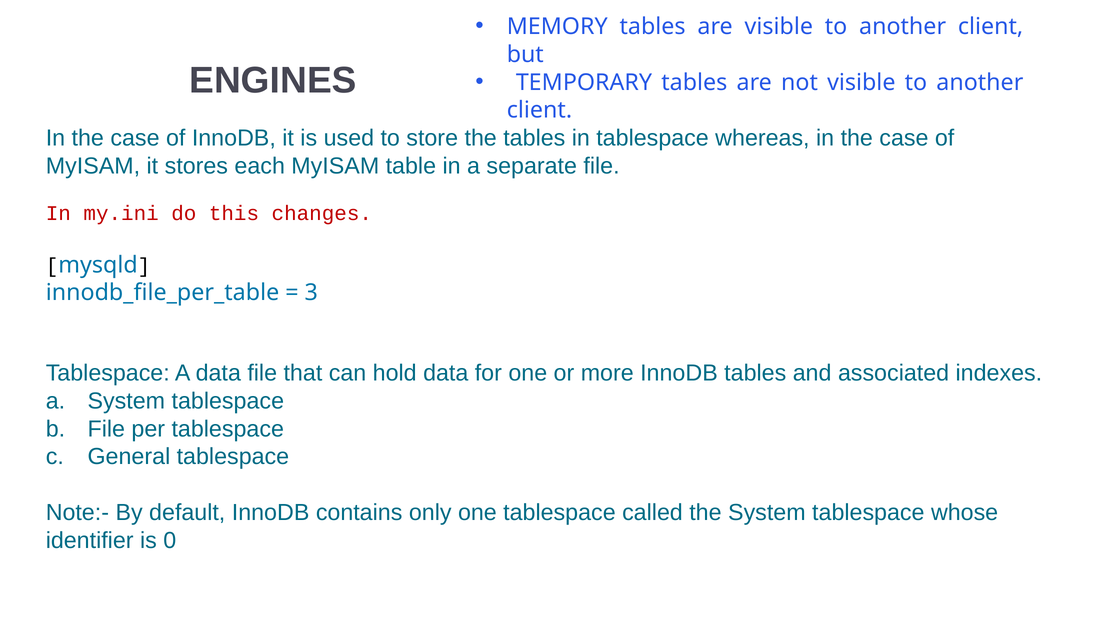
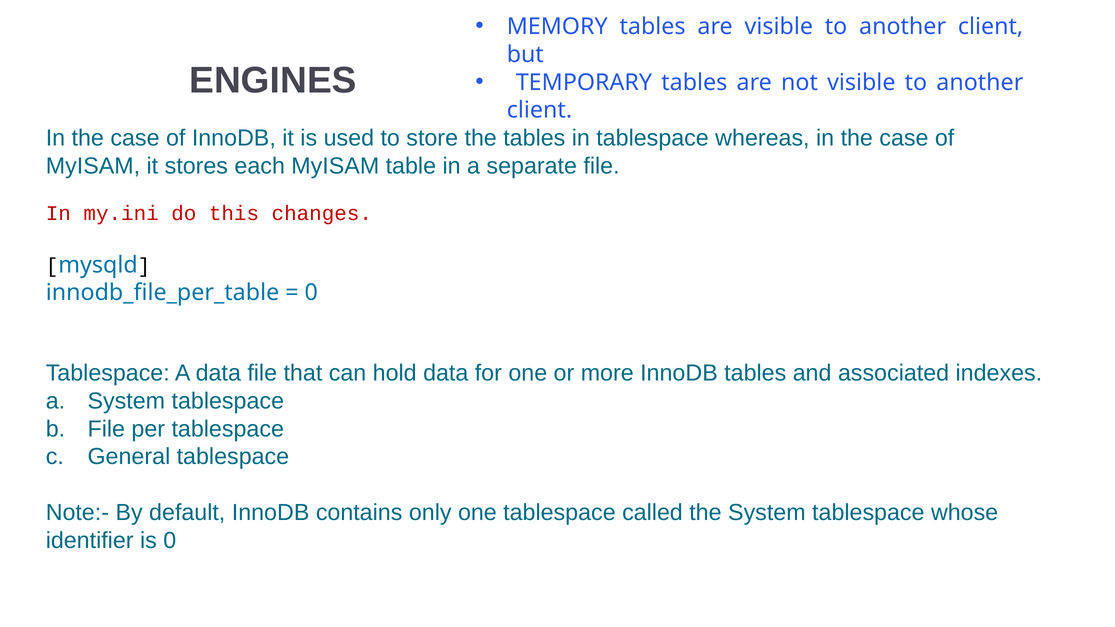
3: 3 -> 0 (311, 293)
